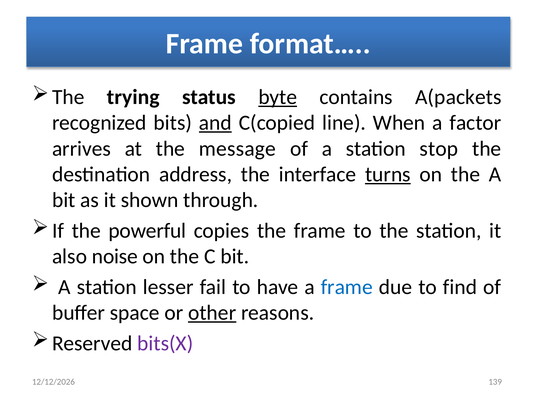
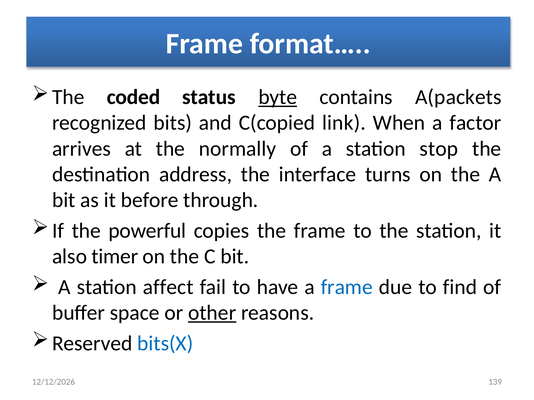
trying: trying -> coded (134, 97)
and underline: present -> none (215, 123)
line: line -> link (344, 123)
message: message -> normally (238, 149)
turns underline: present -> none (388, 175)
shown: shown -> before (150, 200)
noise: noise -> timer (115, 257)
lesser: lesser -> affect (168, 287)
bits(X colour: purple -> blue (165, 344)
